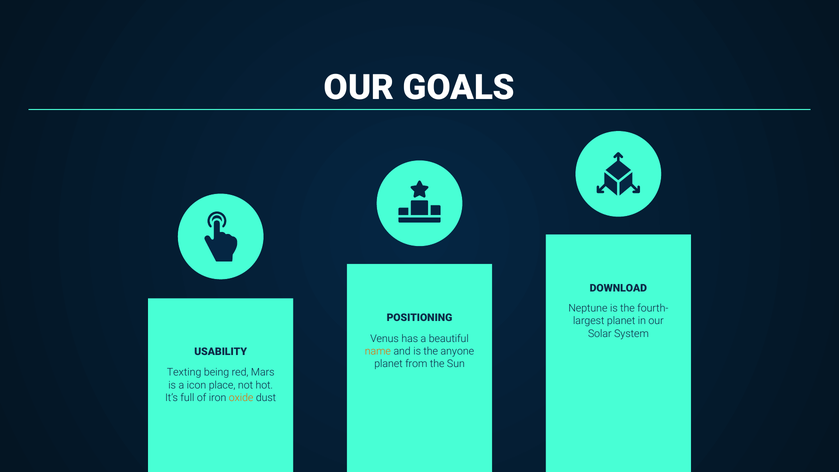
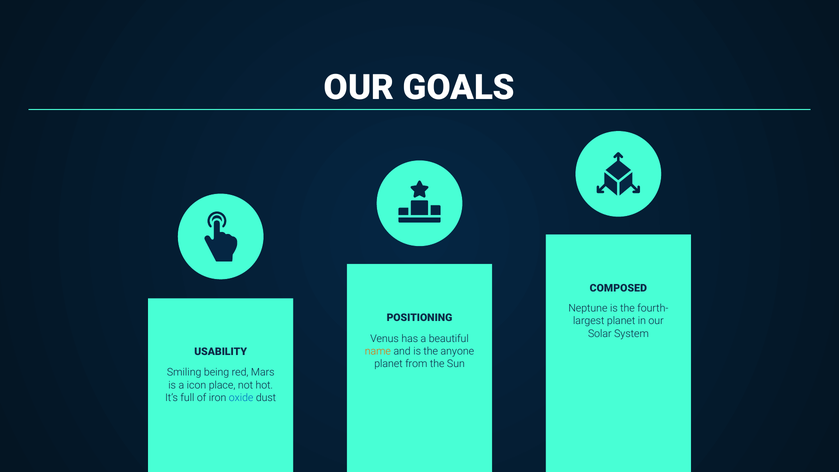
DOWNLOAD: DOWNLOAD -> COMPOSED (618, 288)
Texting: Texting -> Smiling (184, 372)
oxide colour: orange -> blue (241, 398)
